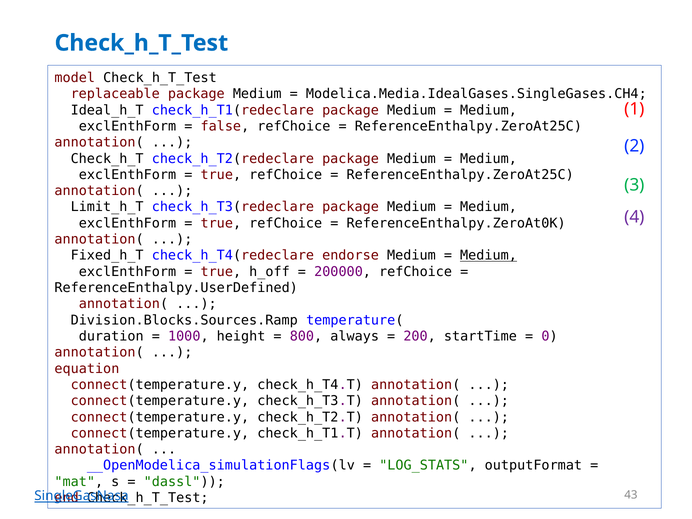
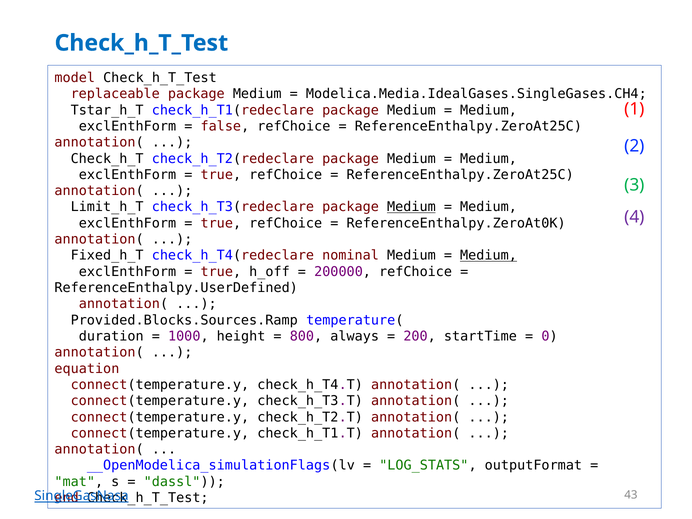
Ideal_h_T: Ideal_h_T -> Tstar_h_T (107, 110)
Medium underline: none -> present (411, 207)
endorse: endorse -> nominal (351, 256)
Division.Blocks.Sources.Ramp: Division.Blocks.Sources.Ramp -> Provided.Blocks.Sources.Ramp (184, 320)
